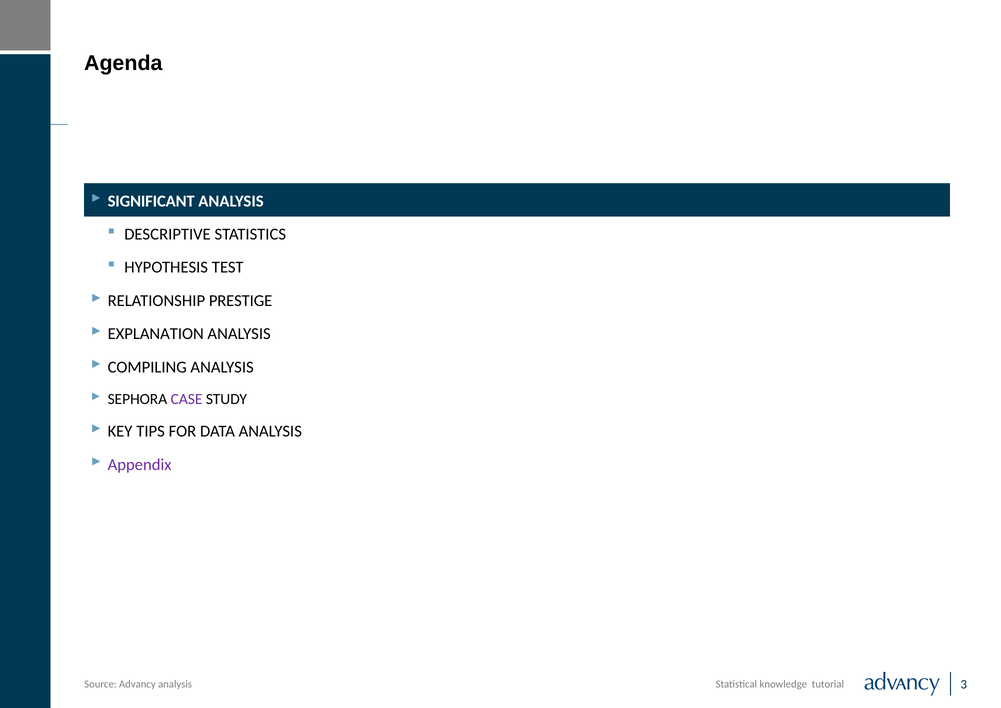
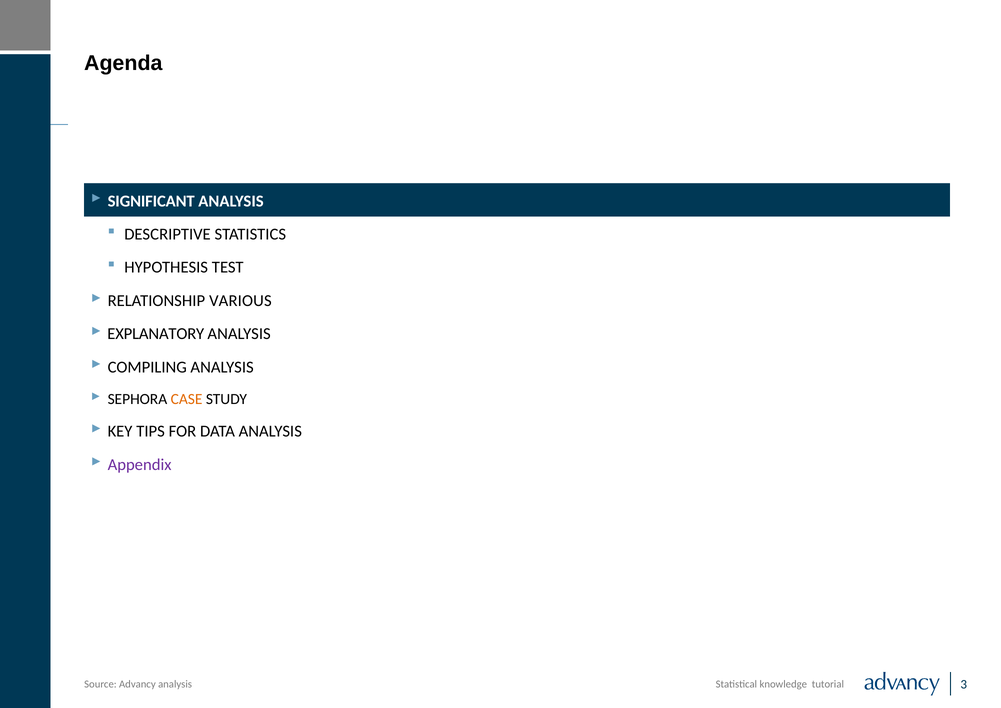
PRESTIGE: PRESTIGE -> VARIOUS (240, 301)
EXPLANATION: EXPLANATION -> EXPLANATORY (156, 334)
CASE colour: purple -> orange (187, 399)
